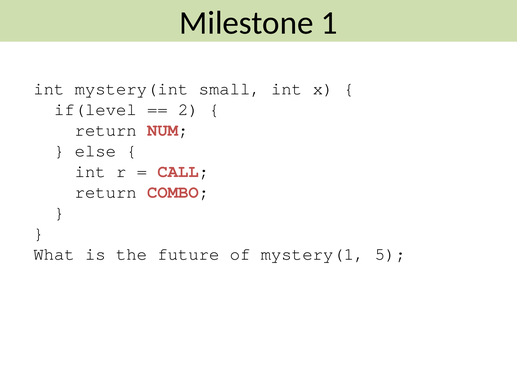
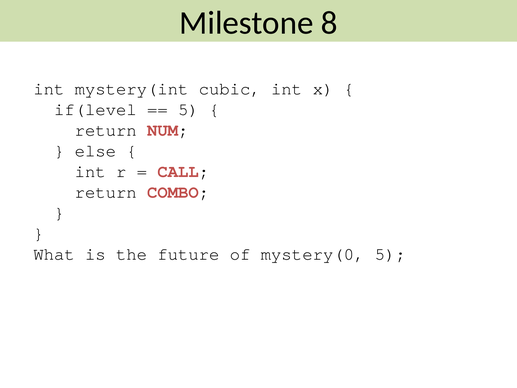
1: 1 -> 8 (329, 23)
small: small -> cubic (230, 89)
2: 2 -> 5 (189, 109)
mystery(1: mystery(1 -> mystery(0 (313, 254)
